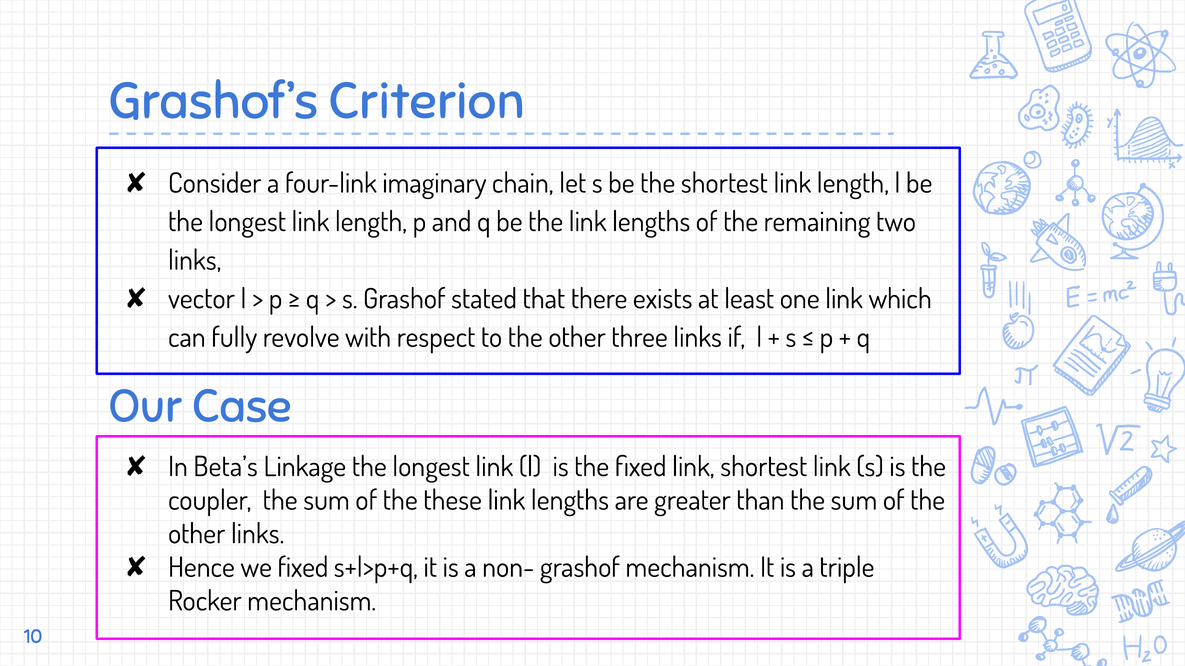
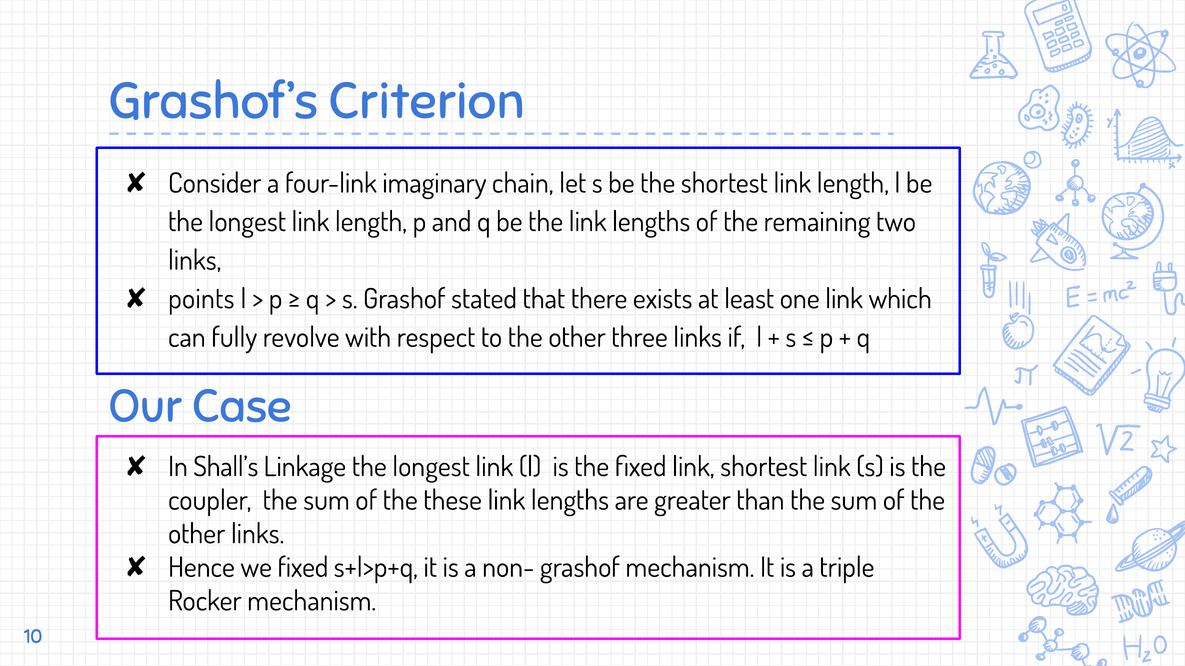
vector: vector -> points (201, 299)
Beta’s: Beta’s -> Shall’s (226, 467)
